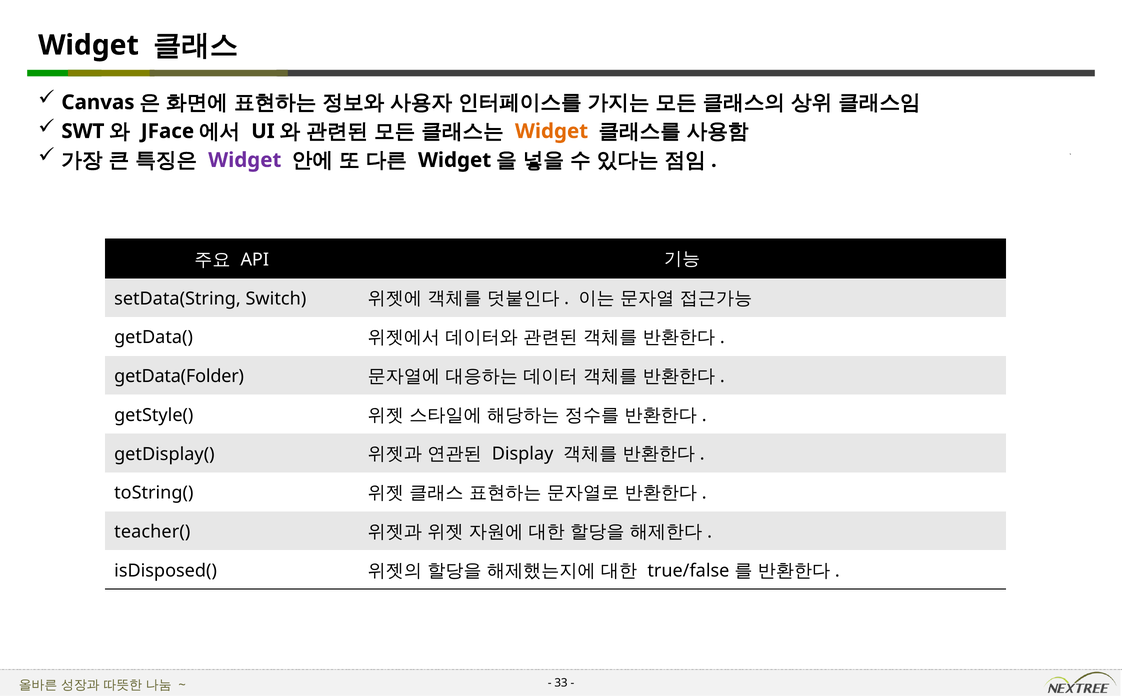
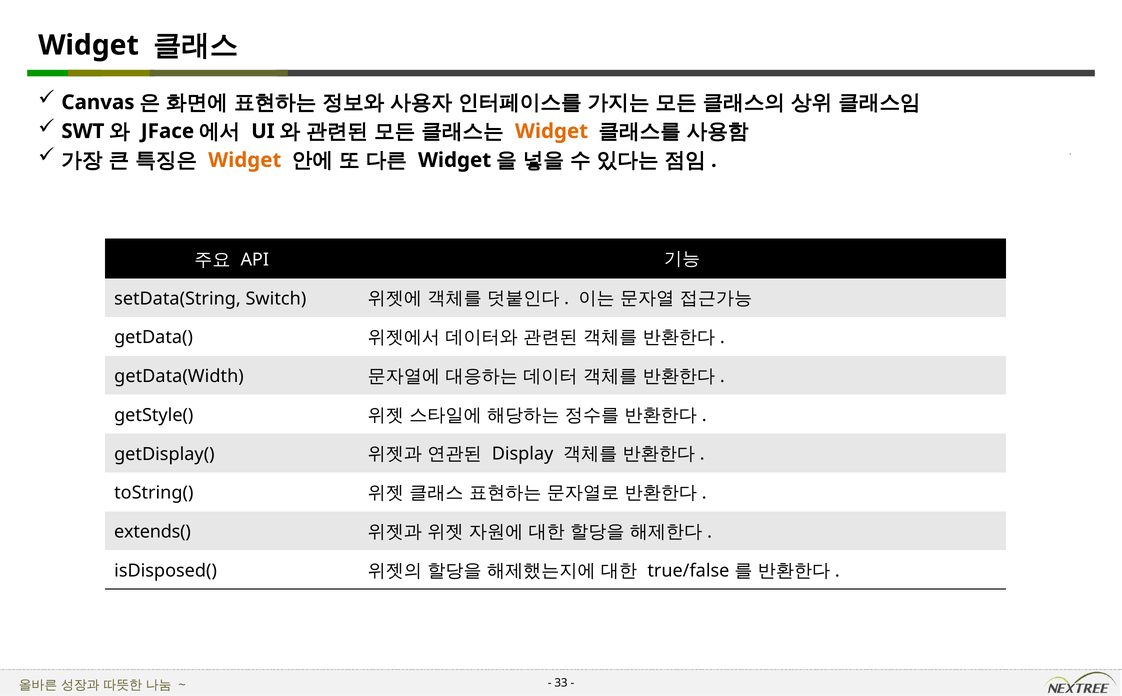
Widget colour: purple -> orange (245, 160)
getData(Folder: getData(Folder -> getData(Width (179, 377)
teacher(: teacher( -> extends( (152, 532)
